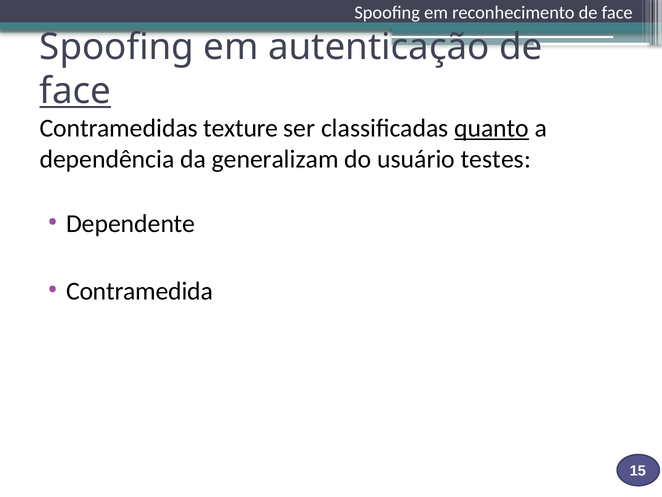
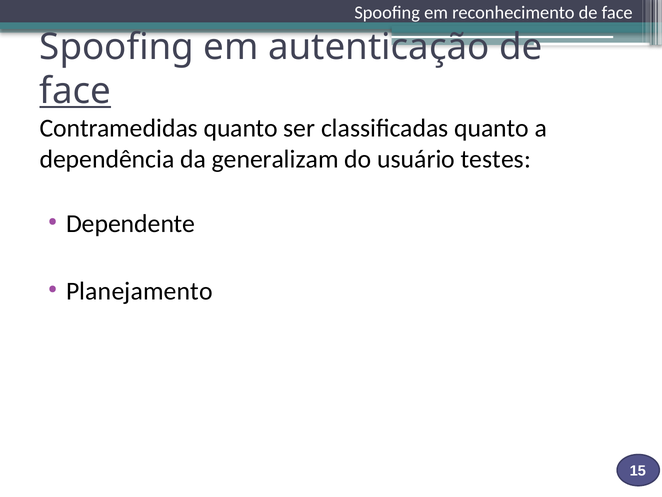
Contramedidas texture: texture -> quanto (241, 128)
quanto underline: present -> none (492, 128)
Contramedida: Contramedida -> Planejamento (139, 291)
